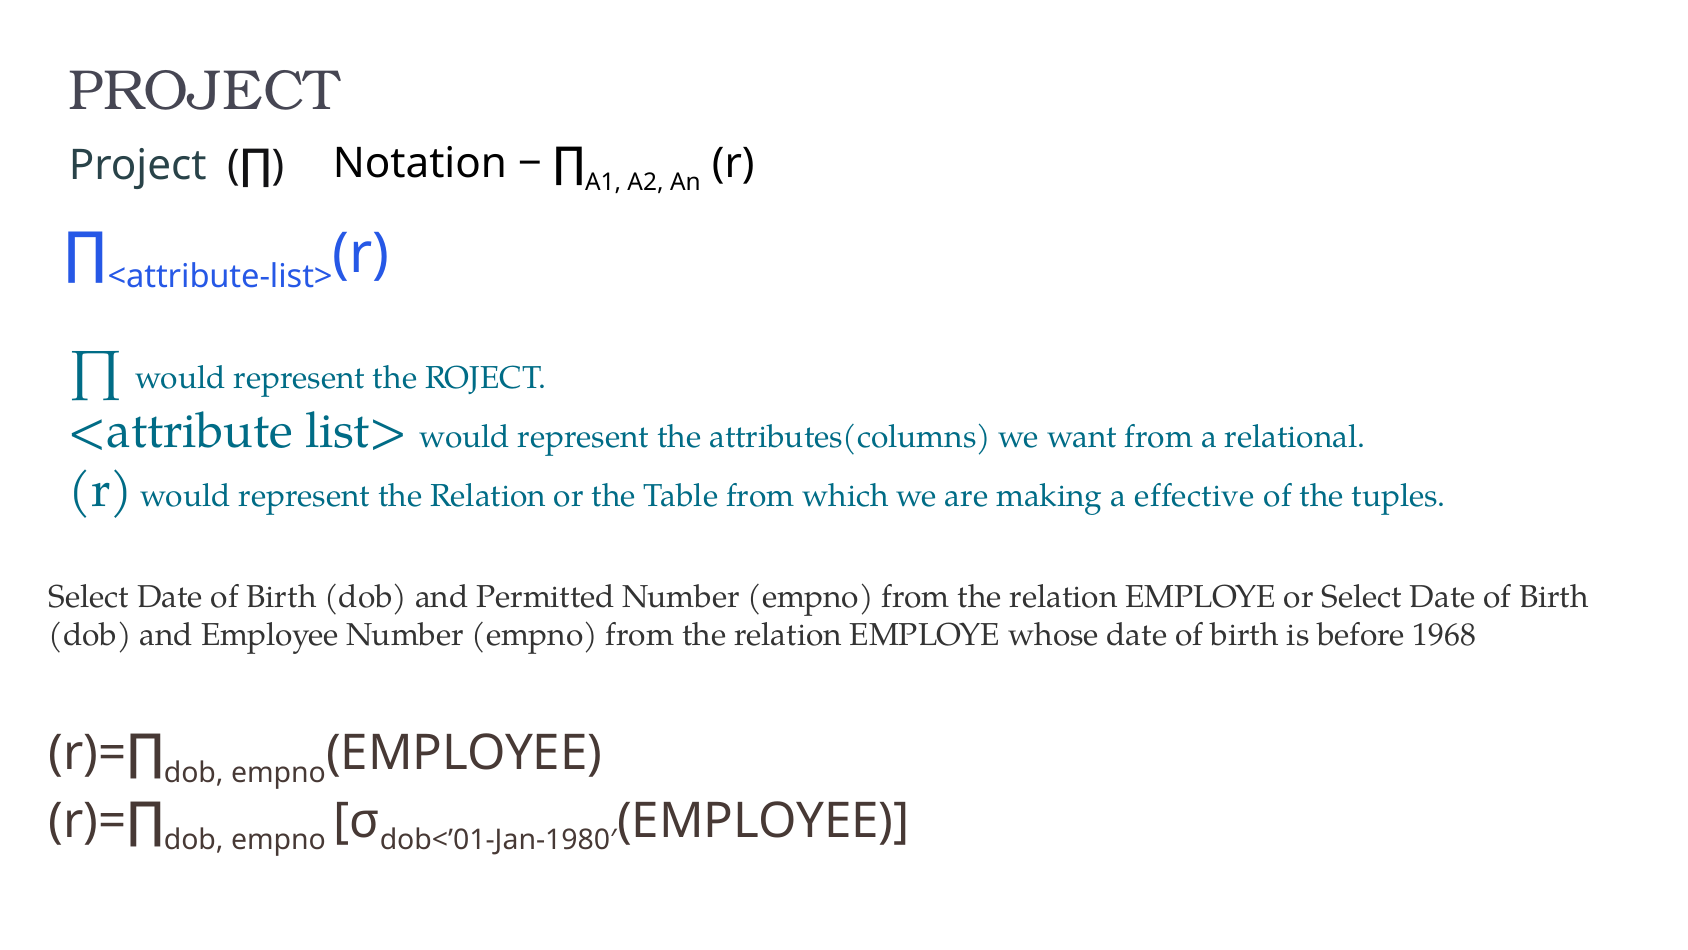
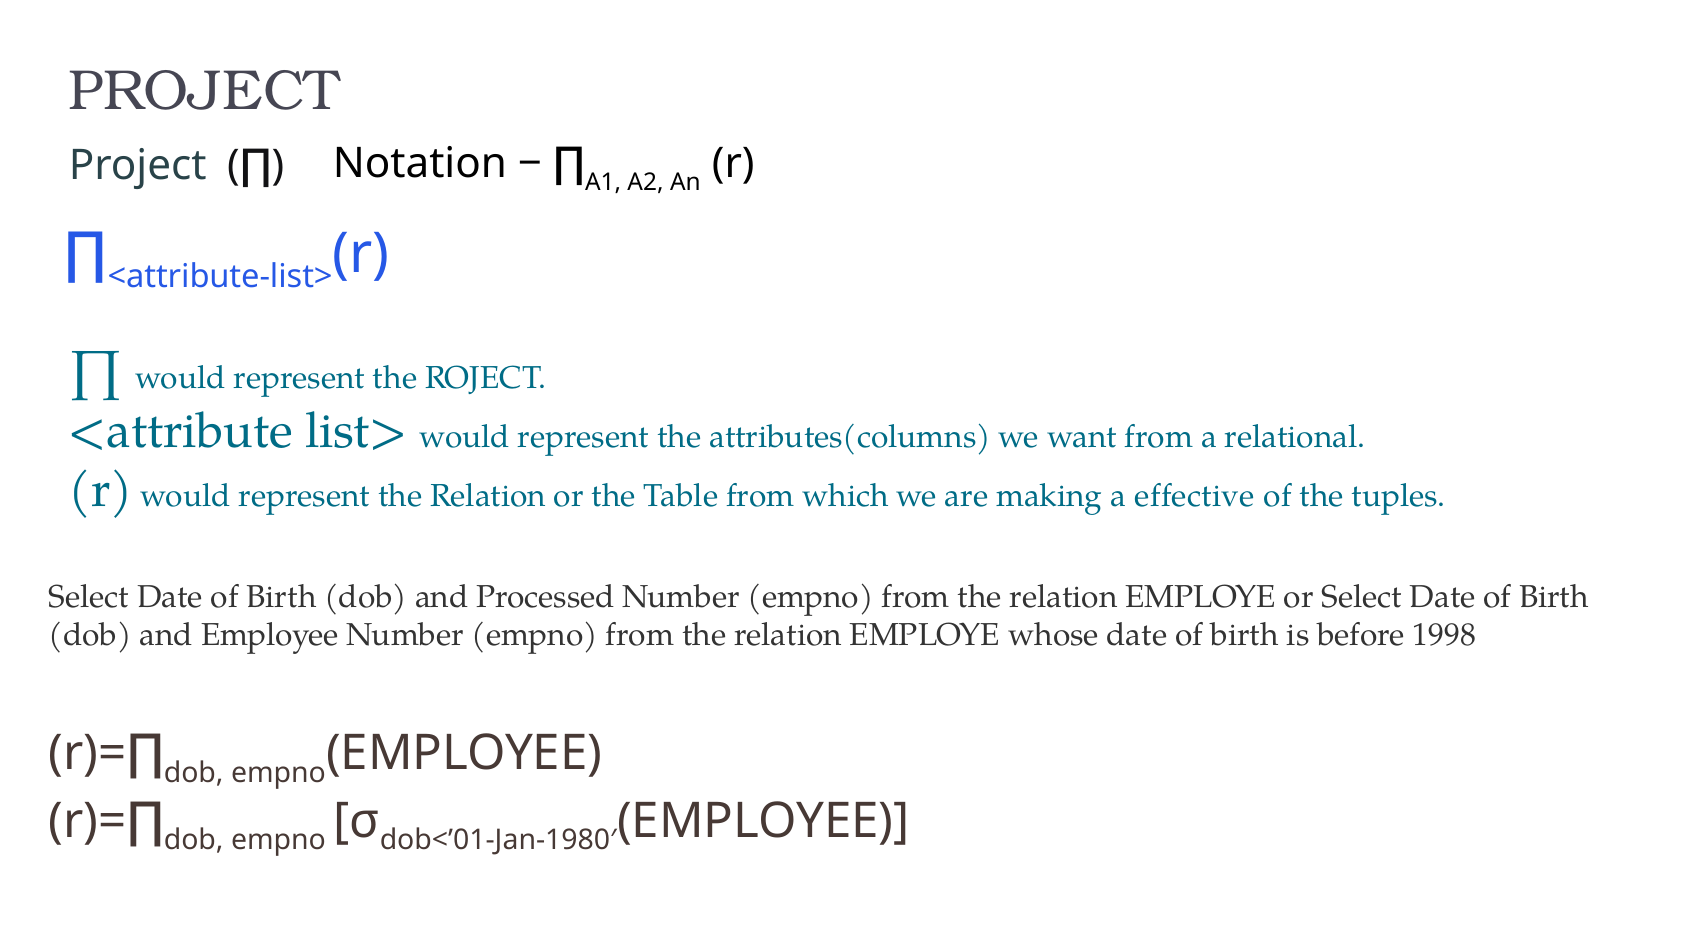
Permitted: Permitted -> Processed (546, 597)
1968: 1968 -> 1998 (1444, 635)
